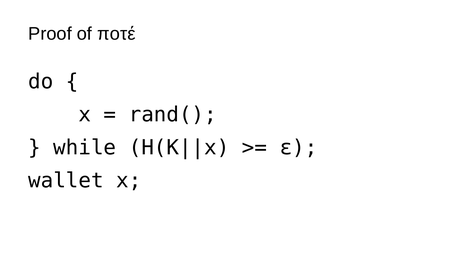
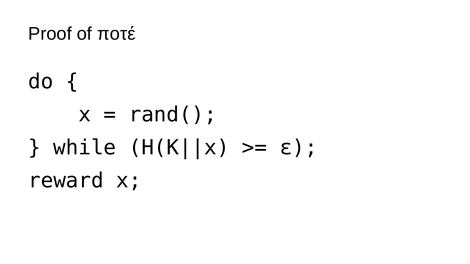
wallet: wallet -> reward (66, 181)
